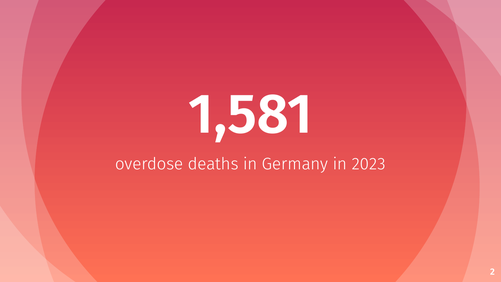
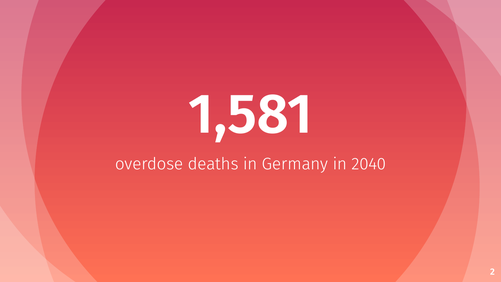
2023: 2023 -> 2040 (369, 164)
